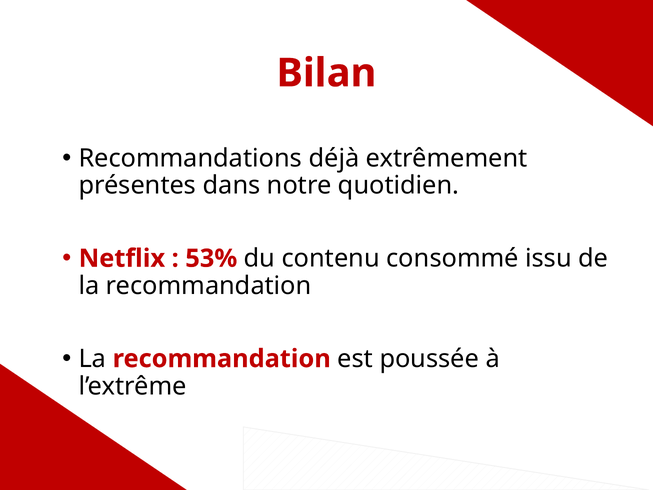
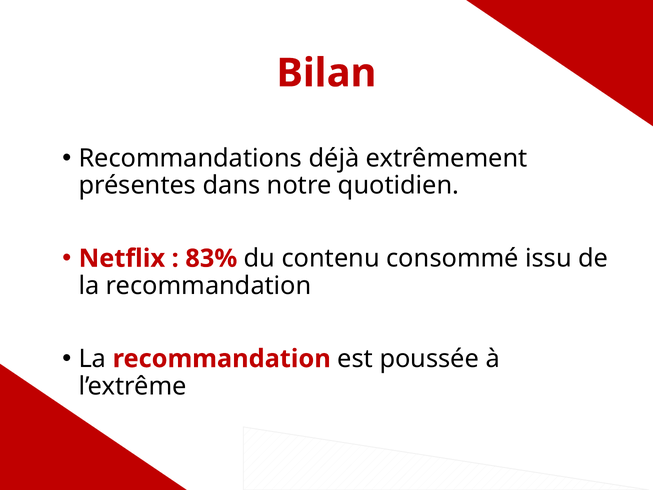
53%: 53% -> 83% (211, 258)
